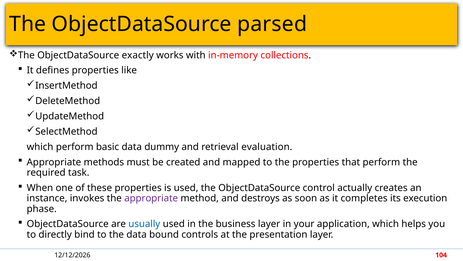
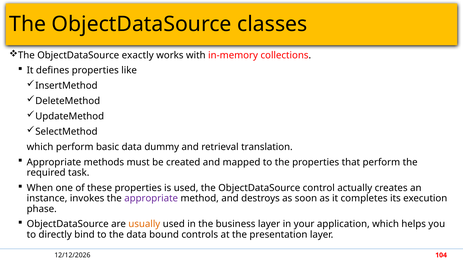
parsed: parsed -> classes (272, 24)
evaluation: evaluation -> translation (267, 147)
usually colour: blue -> orange (144, 224)
